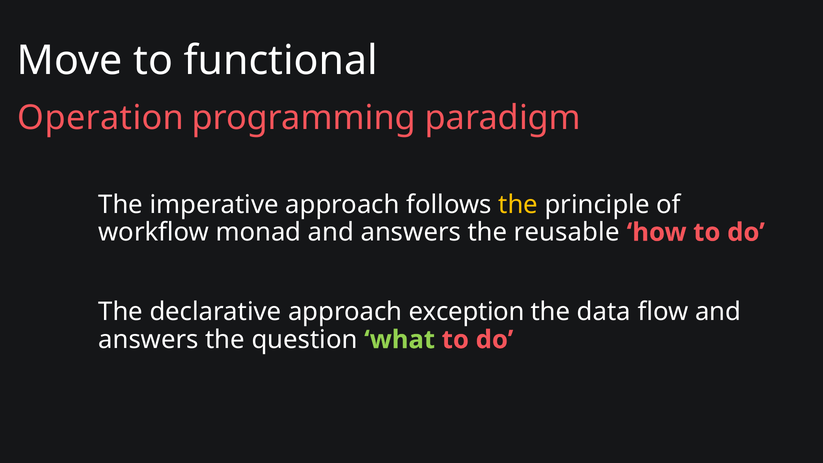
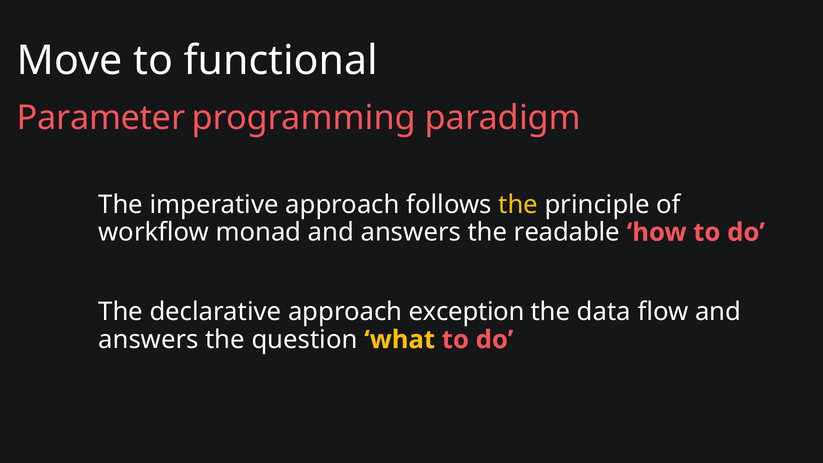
Operation: Operation -> Parameter (101, 118)
reusable: reusable -> readable (567, 232)
what colour: light green -> yellow (400, 340)
